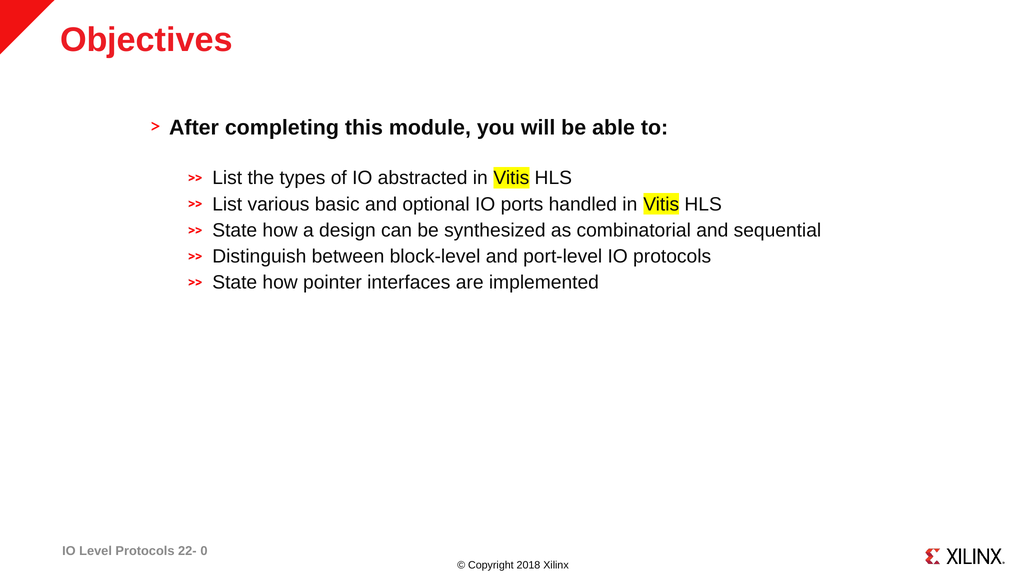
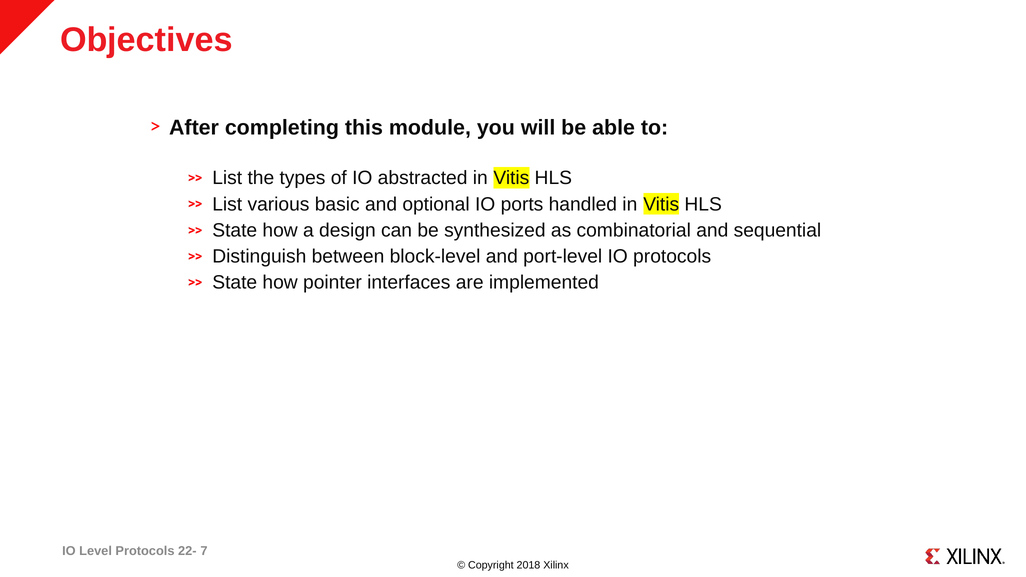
0: 0 -> 7 (204, 551)
